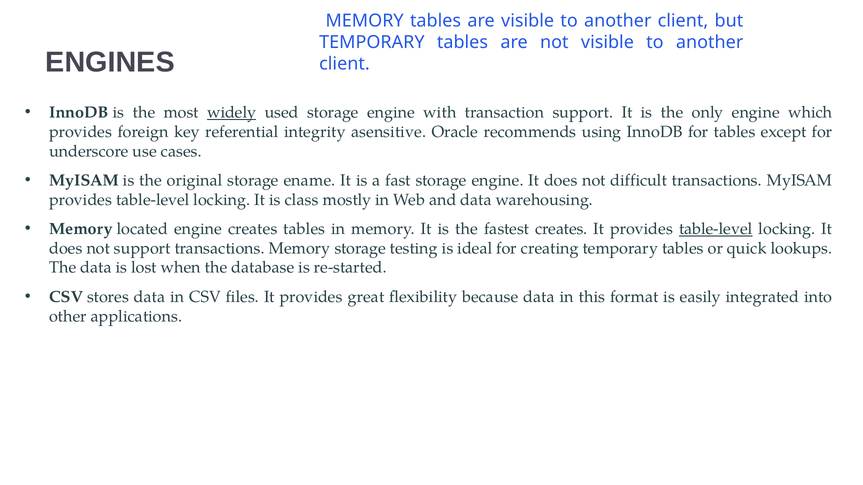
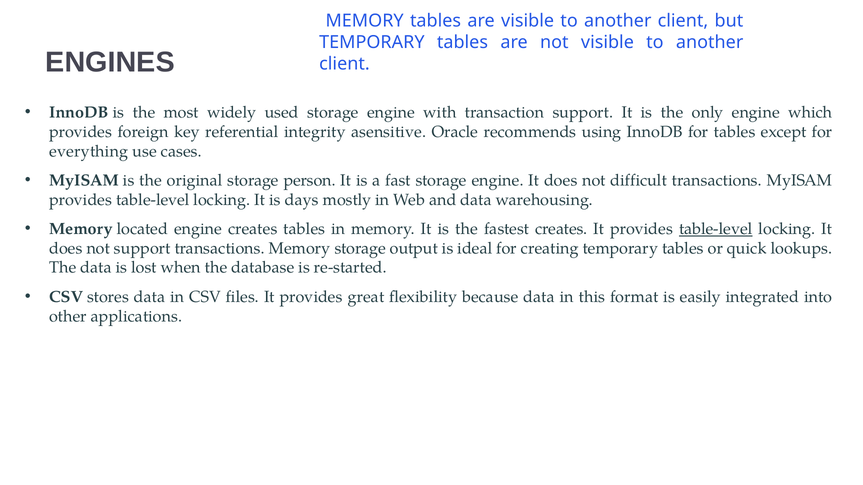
widely underline: present -> none (232, 112)
underscore: underscore -> everything (89, 151)
ename: ename -> person (310, 180)
class: class -> days (302, 200)
testing: testing -> output (414, 248)
